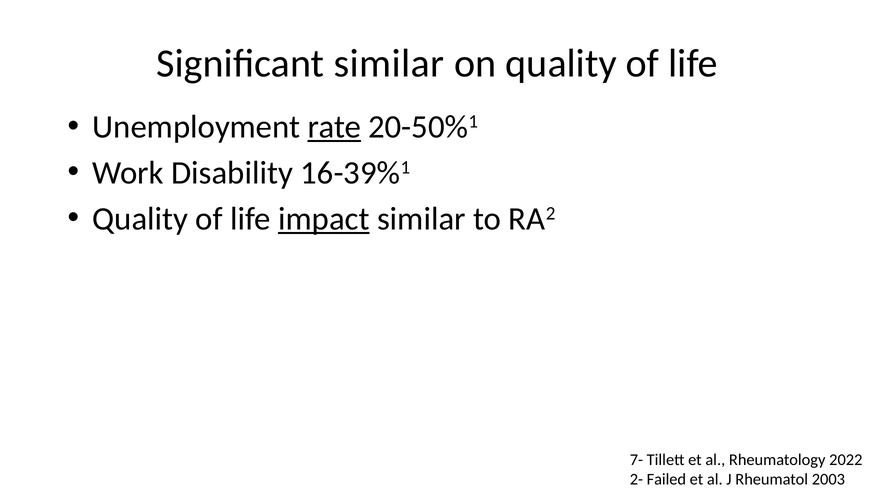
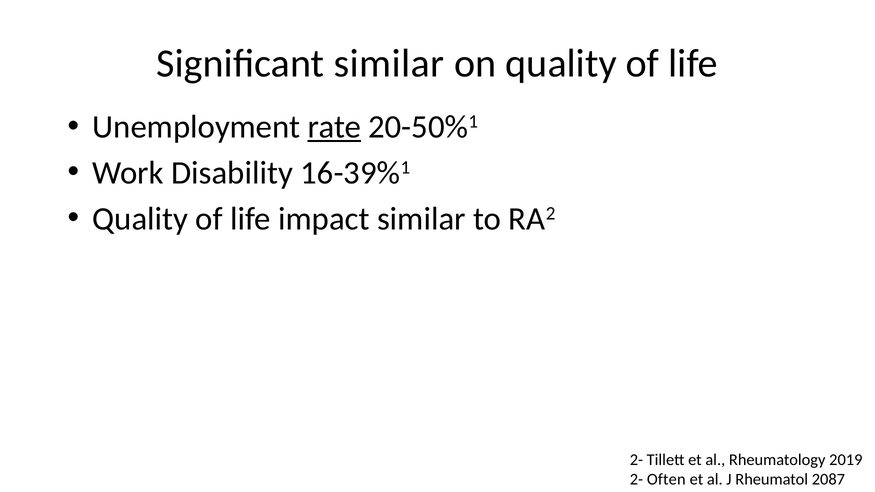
impact underline: present -> none (324, 219)
7-: 7- -> 2- (636, 460)
2022: 2022 -> 2019 (846, 460)
Failed: Failed -> Often (666, 480)
2003: 2003 -> 2087 (828, 480)
